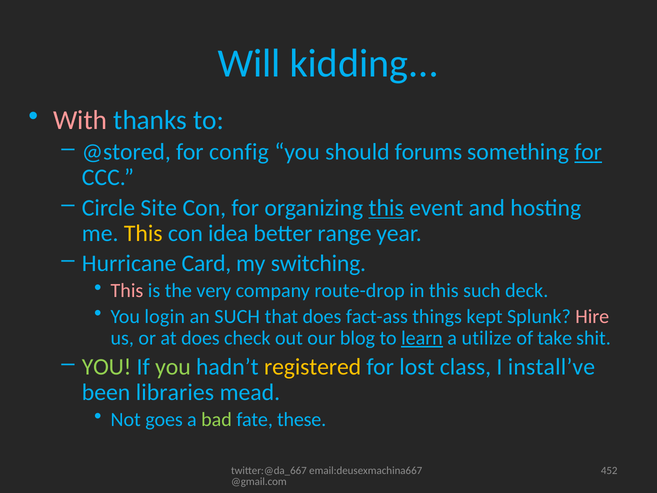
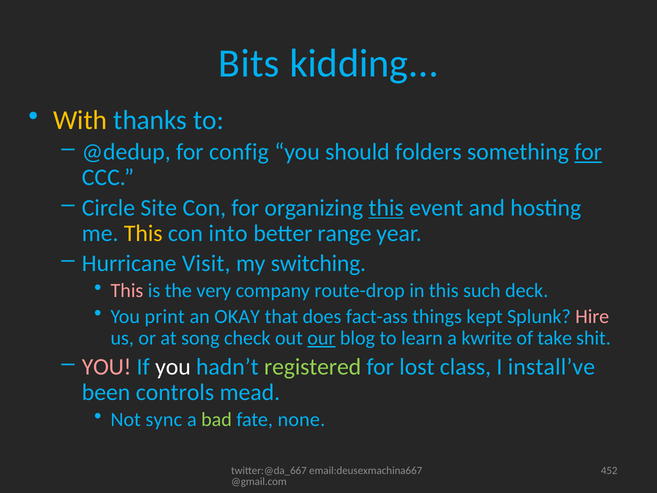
Will: Will -> Bits (249, 64)
With colour: pink -> yellow (80, 120)
@stored: @stored -> @dedup (126, 152)
forums: forums -> folders (428, 152)
idea: idea -> into (228, 233)
Card: Card -> Visit (206, 264)
login: login -> print (165, 316)
an SUCH: SUCH -> OKAY (237, 316)
at does: does -> song (200, 338)
our underline: none -> present (321, 338)
learn underline: present -> none (422, 338)
utilize: utilize -> kwrite (487, 338)
YOU colour: light green -> pink (107, 367)
you colour: light green -> white (173, 367)
registered colour: yellow -> light green (313, 367)
libraries: libraries -> controls (175, 392)
goes: goes -> sync (164, 419)
these: these -> none (301, 419)
